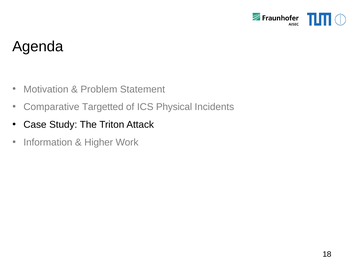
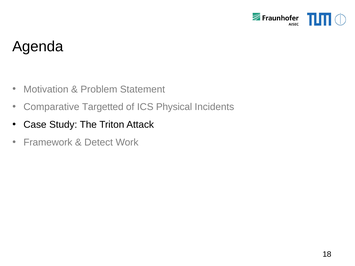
Information: Information -> Framework (48, 143)
Higher: Higher -> Detect (99, 143)
